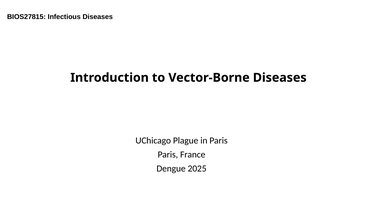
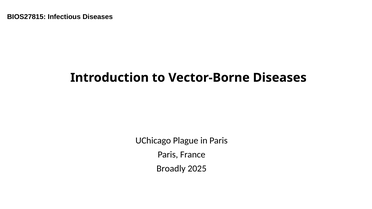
Dengue: Dengue -> Broadly (171, 169)
